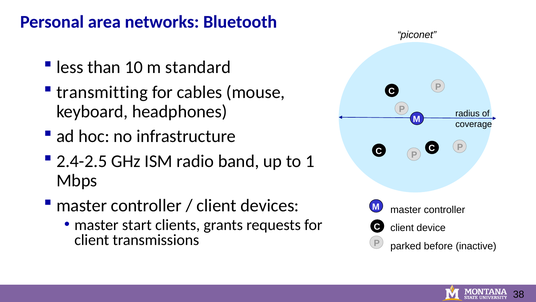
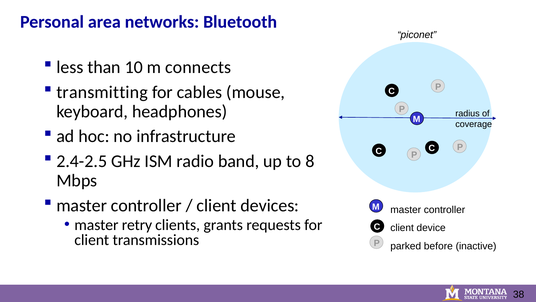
standard: standard -> connects (198, 67)
1: 1 -> 8 (310, 161)
start: start -> retry (137, 225)
